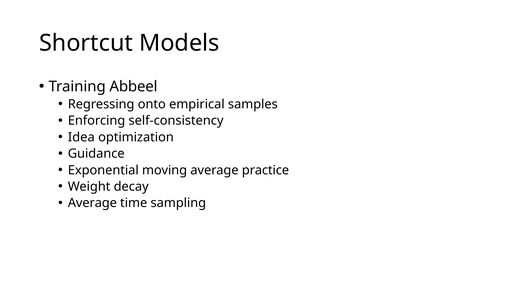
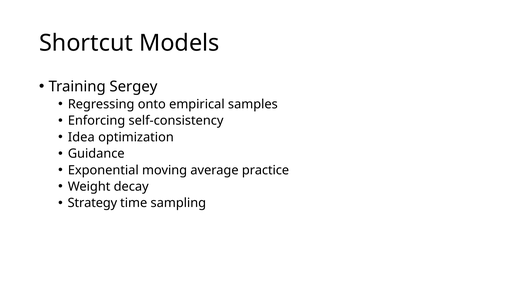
Abbeel: Abbeel -> Sergey (133, 87)
Average: Average -> Strategy (92, 203)
